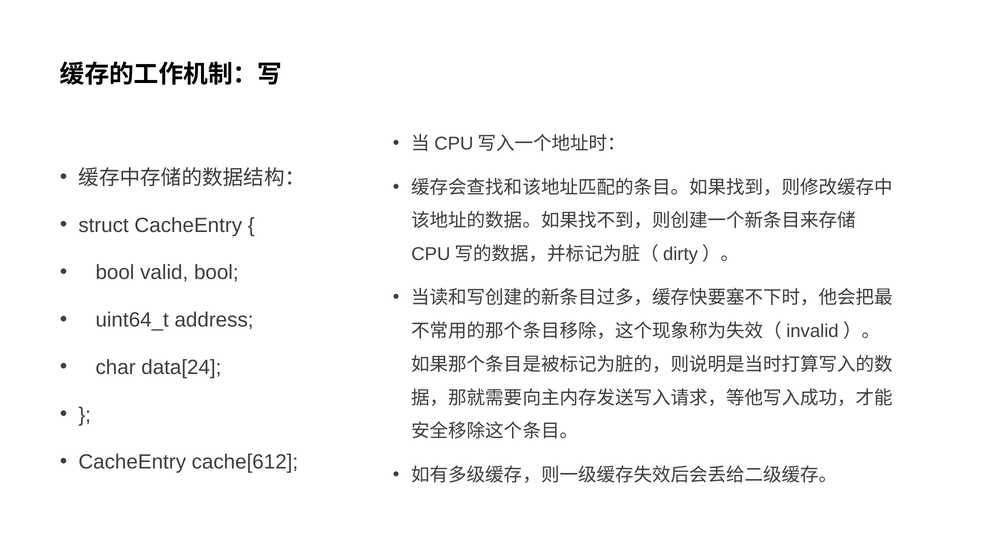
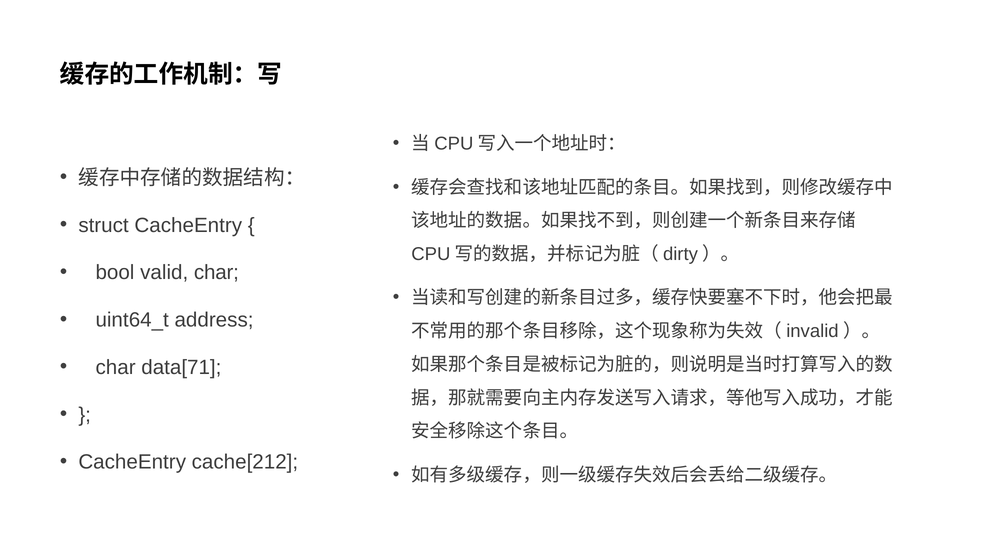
valid bool: bool -> char (216, 272)
data[24: data[24 -> data[71 (181, 367)
cache[612: cache[612 -> cache[212 (245, 462)
